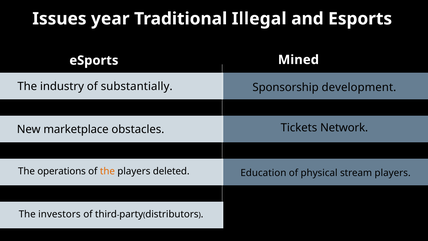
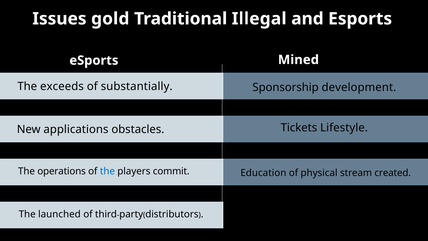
year: year -> gold (110, 19)
industry: industry -> exceeds (62, 86)
Network: Network -> Lifestyle (344, 128)
marketplace: marketplace -> applications (76, 129)
the colour: orange -> blue (107, 171)
deleted: deleted -> commit (171, 171)
stream players: players -> created (393, 173)
investors: investors -> launched (59, 214)
